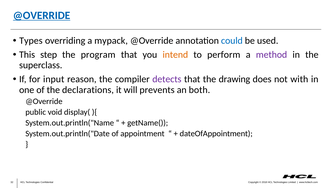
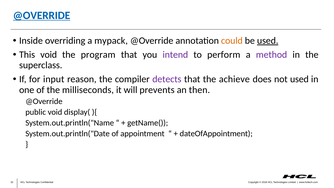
Types: Types -> Inside (31, 41)
could colour: blue -> orange (232, 41)
used underline: none -> present (268, 41)
This step: step -> void (49, 55)
intend colour: orange -> purple (175, 55)
drawing: drawing -> achieve (234, 79)
not with: with -> used (299, 79)
declarations: declarations -> milliseconds (88, 90)
both: both -> then (199, 90)
